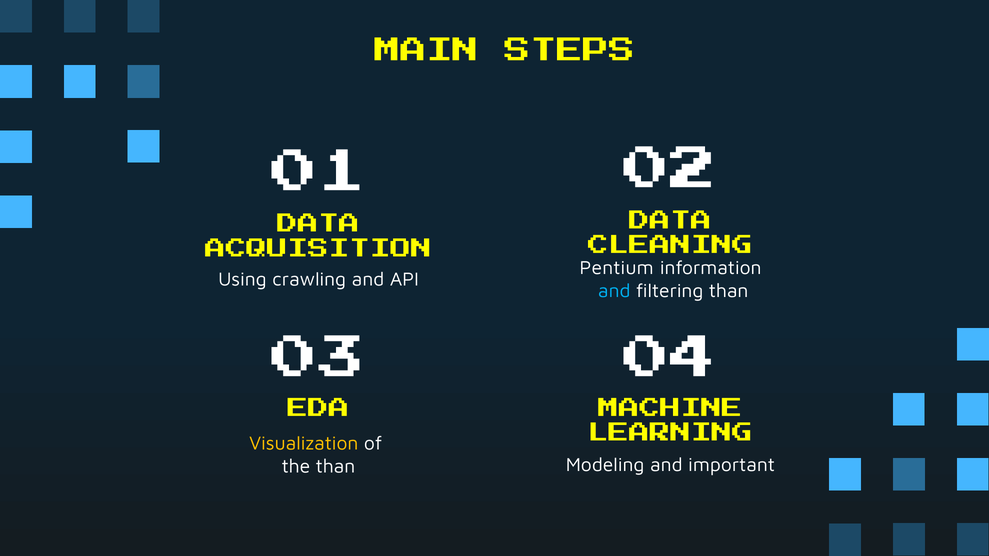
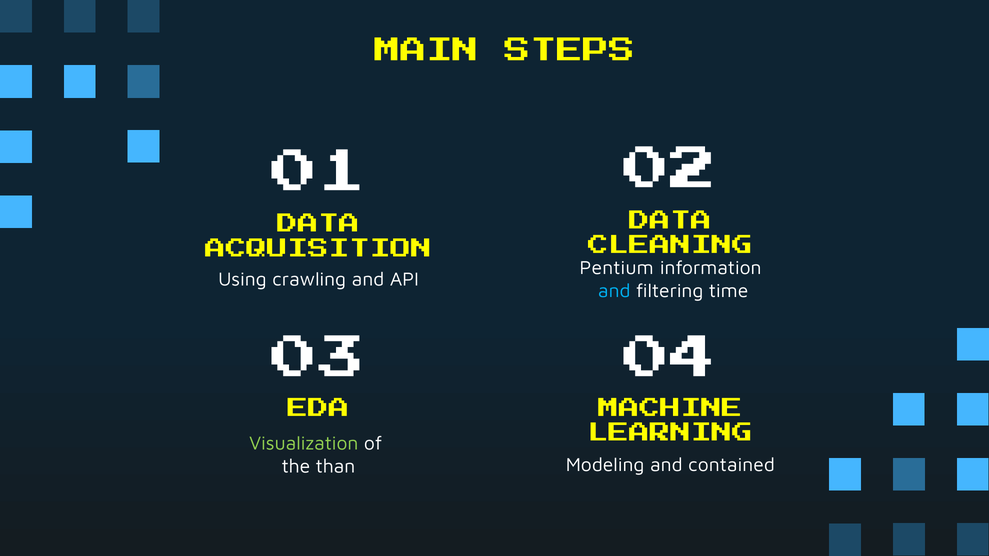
filtering than: than -> time (729, 291)
Visualization colour: yellow -> light green (304, 444)
important: important -> contained (732, 465)
